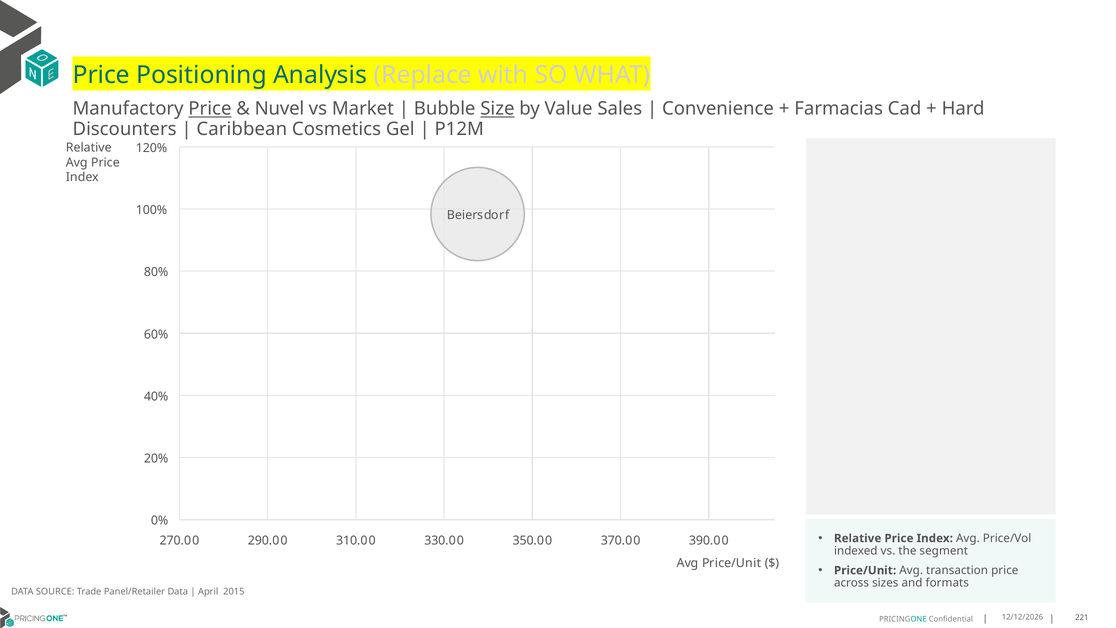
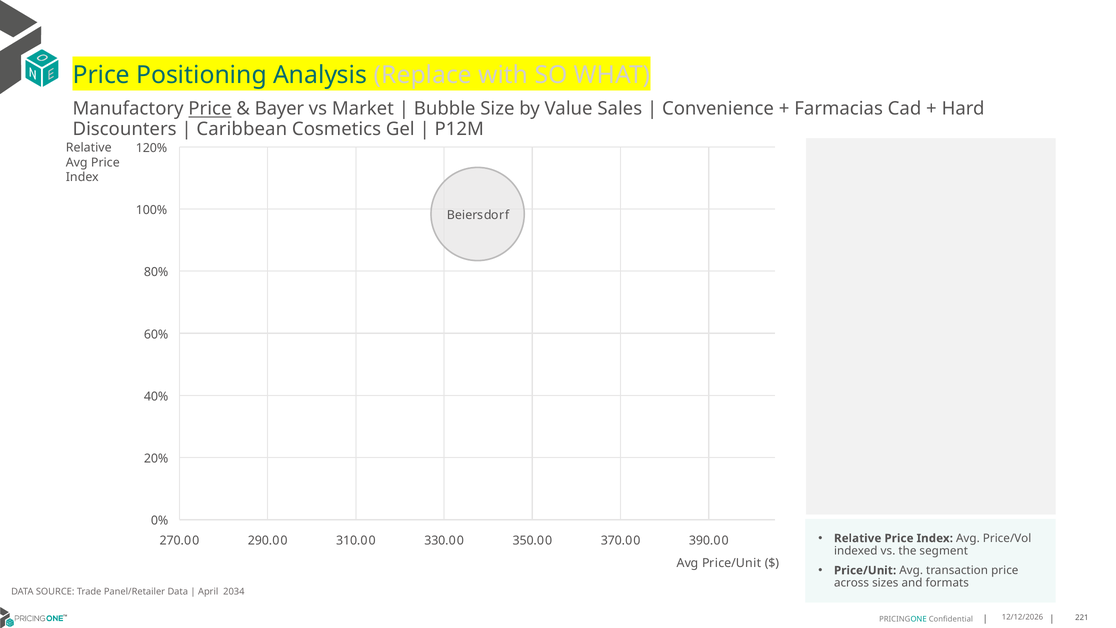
Nuvel: Nuvel -> Bayer (279, 109)
Size underline: present -> none (497, 109)
2015: 2015 -> 2034 (234, 591)
